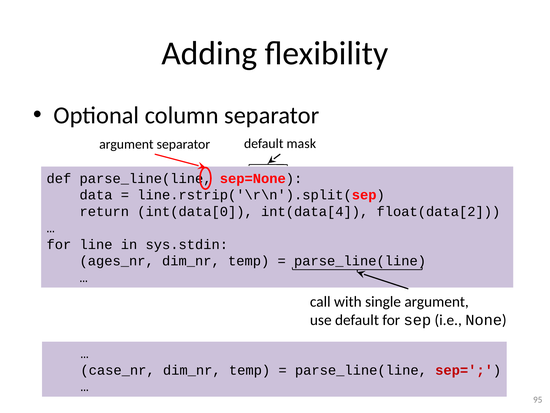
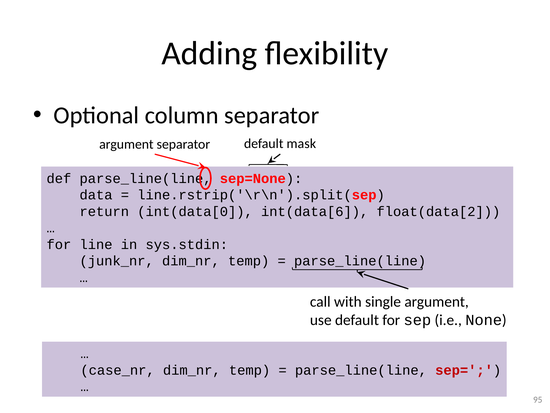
int(data[4: int(data[4 -> int(data[6 (315, 211)
ages_nr: ages_nr -> junk_nr (117, 261)
